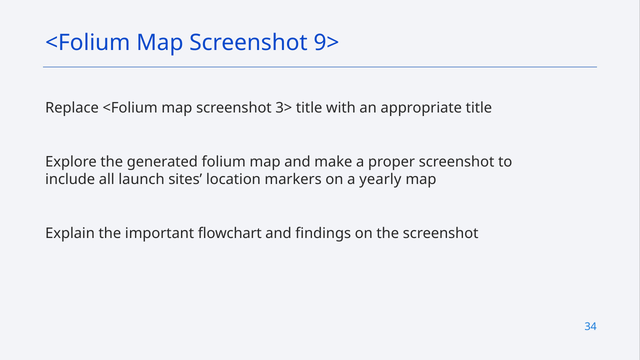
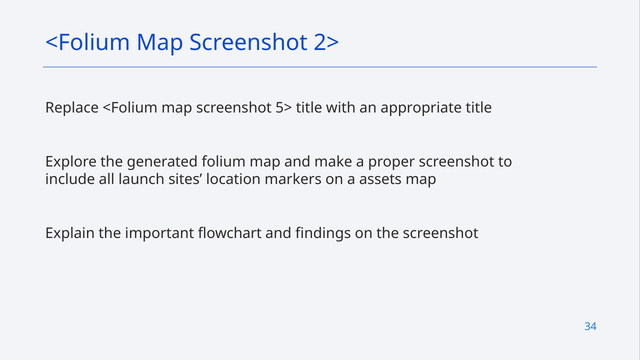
9>: 9> -> 2> (326, 43)
3>: 3> -> 5> (284, 108)
yearly: yearly -> assets (380, 179)
